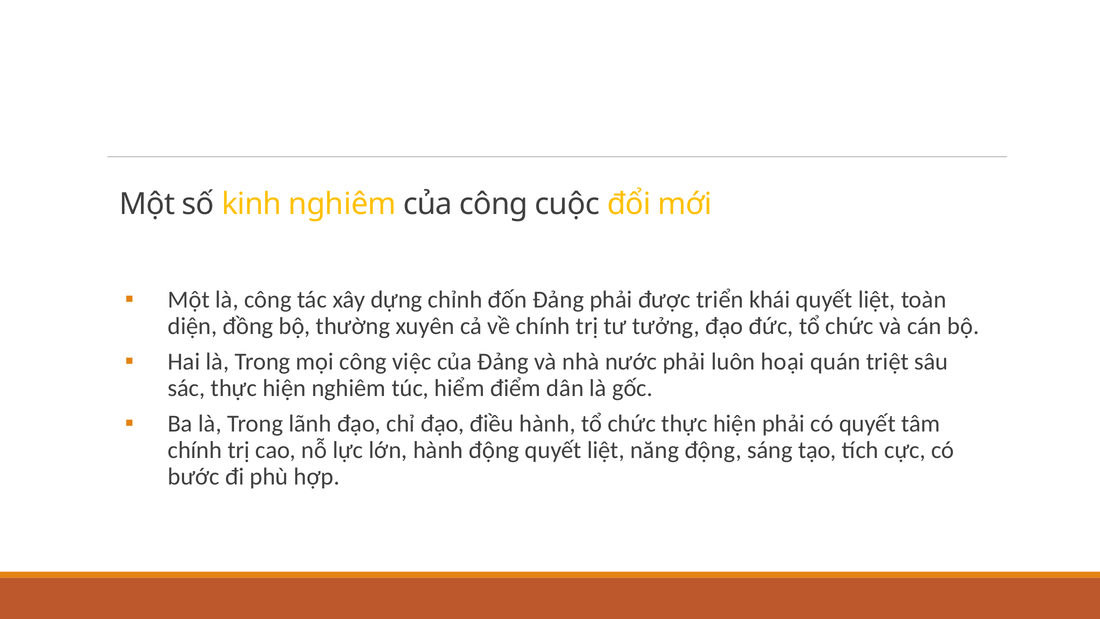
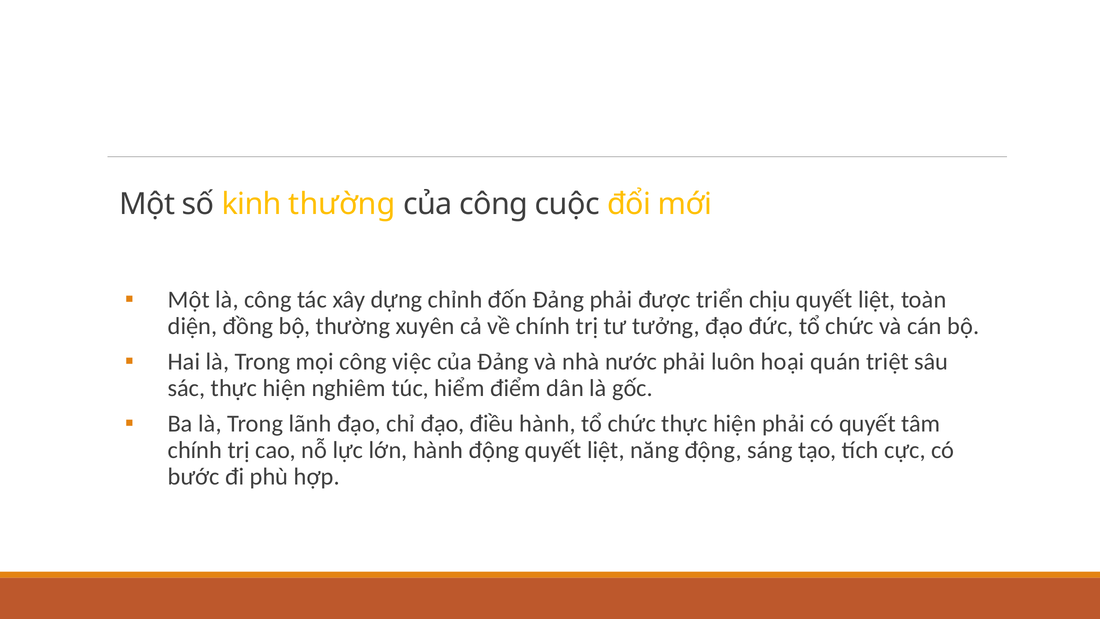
kinh nghiêm: nghiêm -> thường (342, 204)
khái: khái -> chịu (770, 300)
